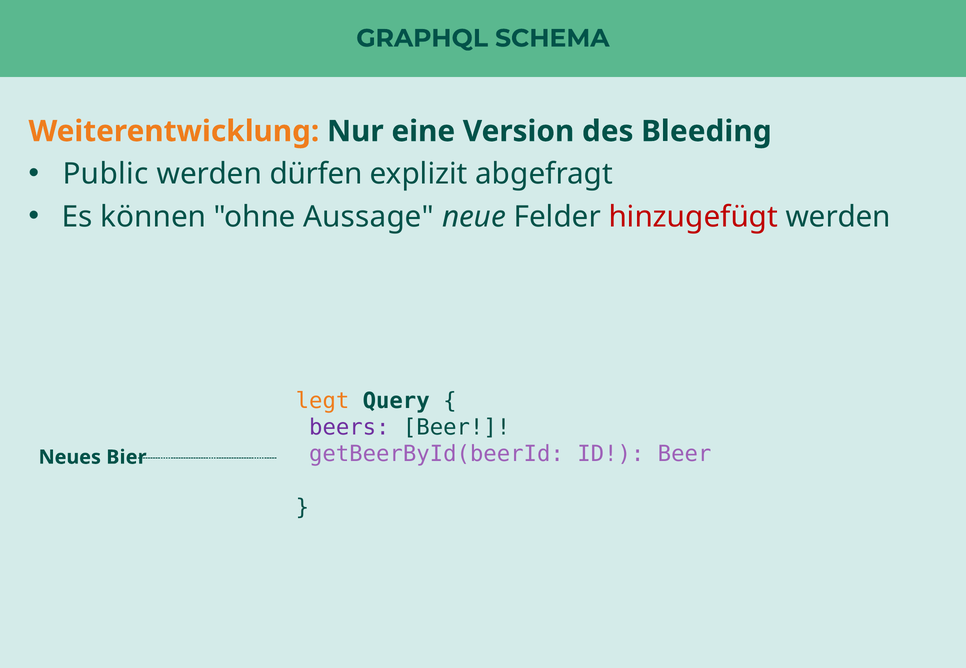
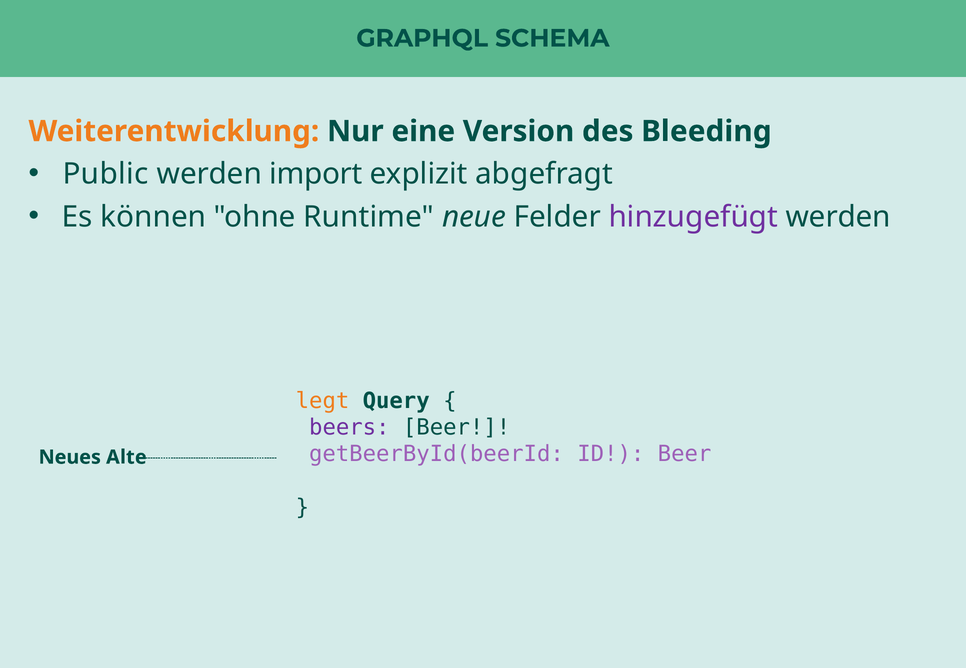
dürfen: dürfen -> import (316, 174)
Aussage: Aussage -> Runtime (369, 217)
hinzugefügt colour: red -> purple (693, 217)
Bier: Bier -> Alte (126, 458)
